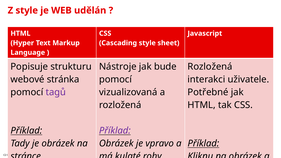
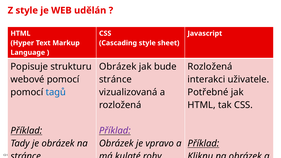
Nástroje: Nástroje -> Obrázek (118, 67)
webové stránka: stránka -> pomocí (63, 79)
pomocí: pomocí -> stránce (115, 79)
tagů colour: purple -> blue (56, 92)
